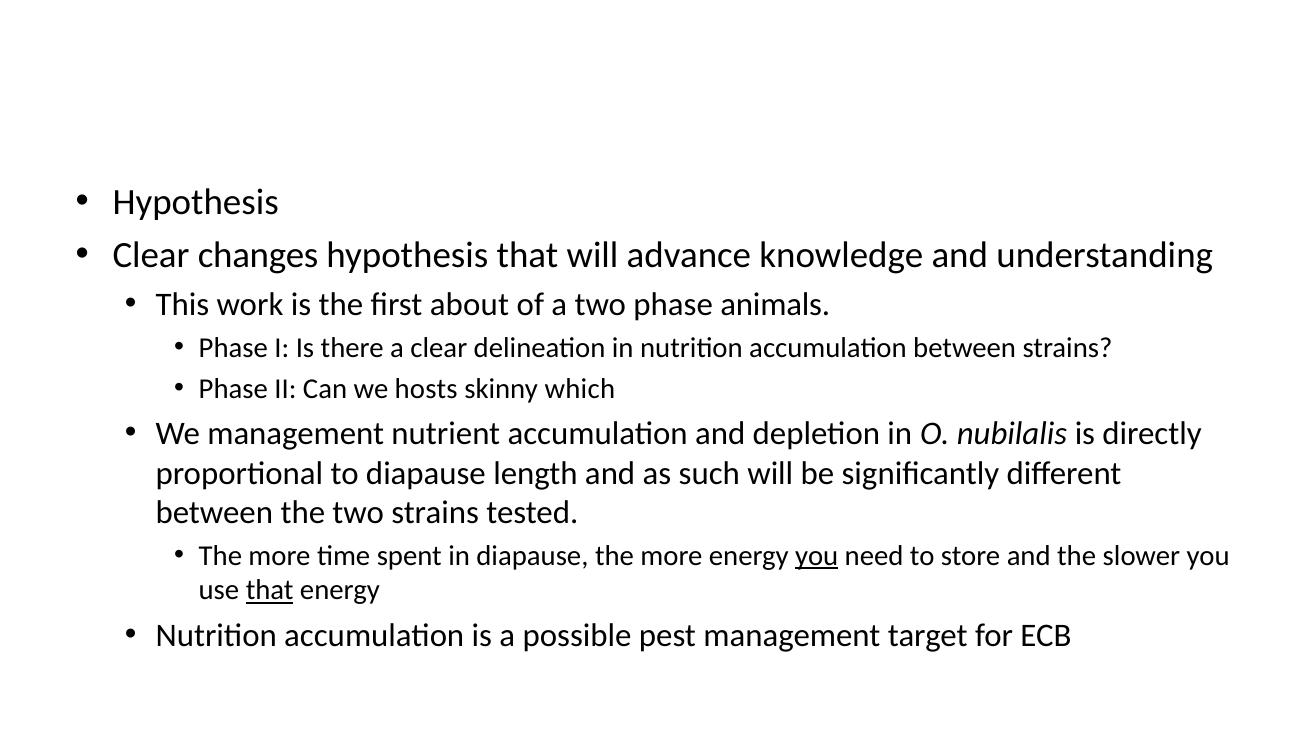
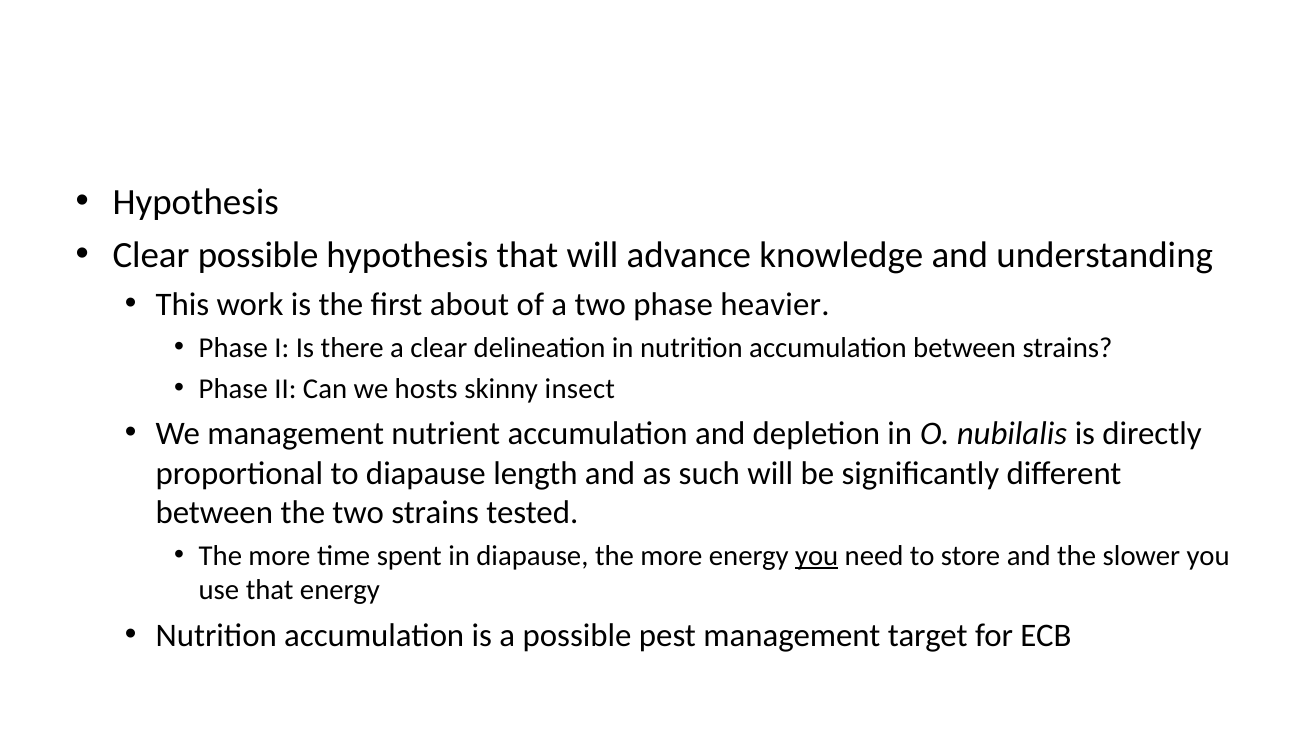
Clear changes: changes -> possible (258, 255)
animals: animals -> heavier (775, 305)
which: which -> insect (580, 389)
that underline: present -> none (270, 590)
